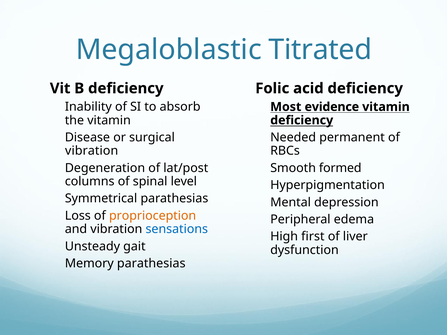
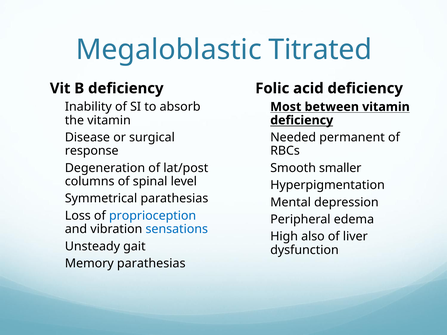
evidence: evidence -> between (332, 107)
vibration: vibration -> response (92, 151)
formed: formed -> smaller (340, 168)
proprioception colour: orange -> blue (153, 216)
first: first -> also (313, 237)
